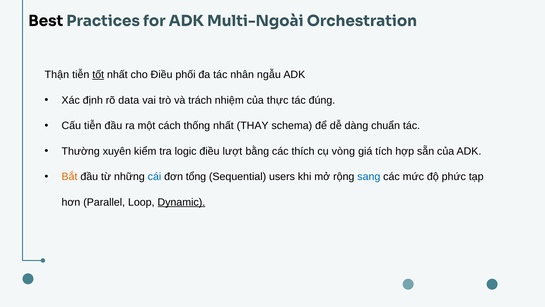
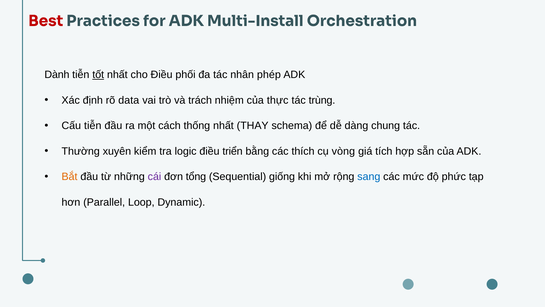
Best colour: black -> red (46, 21)
Multi-Ngoài: Multi-Ngoài -> Multi-Install (255, 21)
Thận: Thận -> Dành (57, 75)
ngẫu: ngẫu -> phép (269, 75)
đúng: đúng -> trùng (322, 100)
chuẩn: chuẩn -> chung (386, 126)
lượt: lượt -> triển (233, 151)
cái colour: blue -> purple (154, 176)
users: users -> giống (282, 176)
Dynamic underline: present -> none (181, 202)
